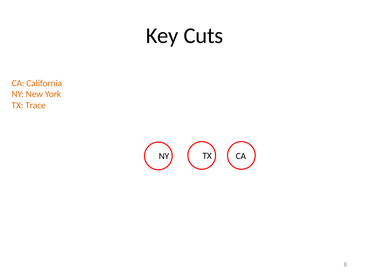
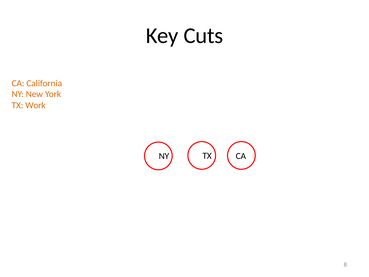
Trace: Trace -> Work (35, 105)
